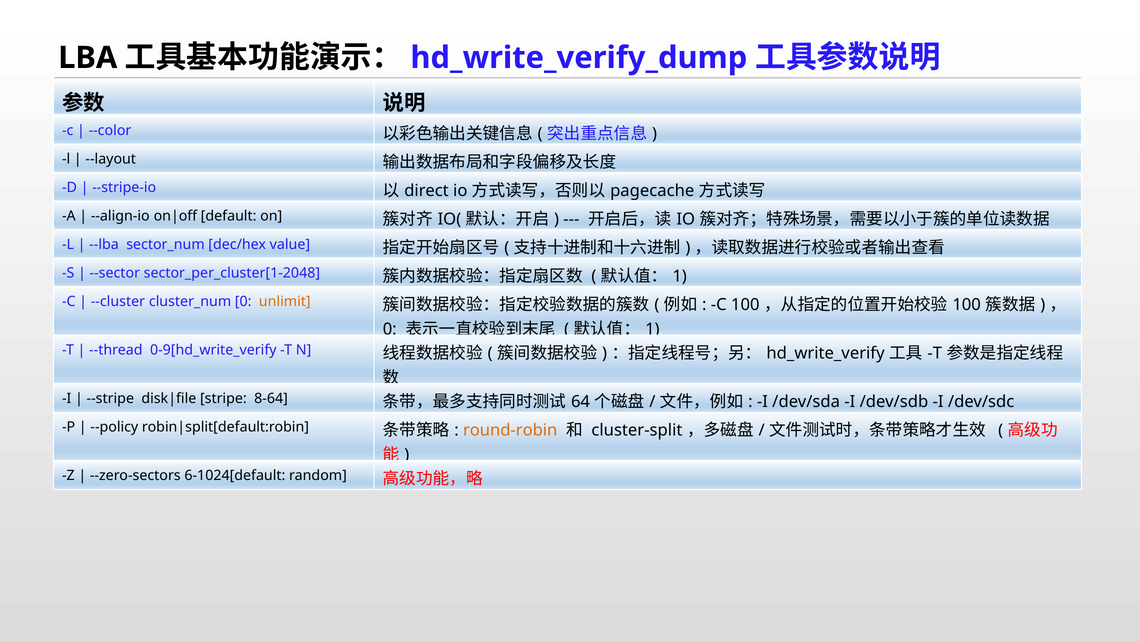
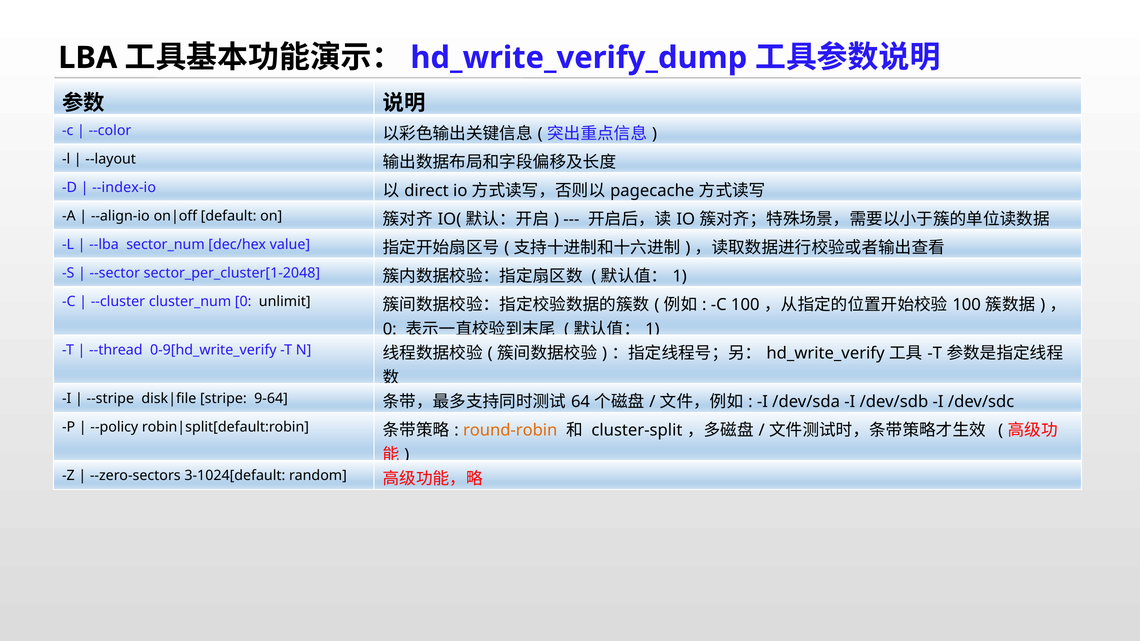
--stripe-io: --stripe-io -> --index-io (124, 188)
unlimit colour: orange -> black (285, 302)
8-64: 8-64 -> 9-64 (271, 399)
6-1024[default: 6-1024[default -> 3-1024[default (235, 476)
